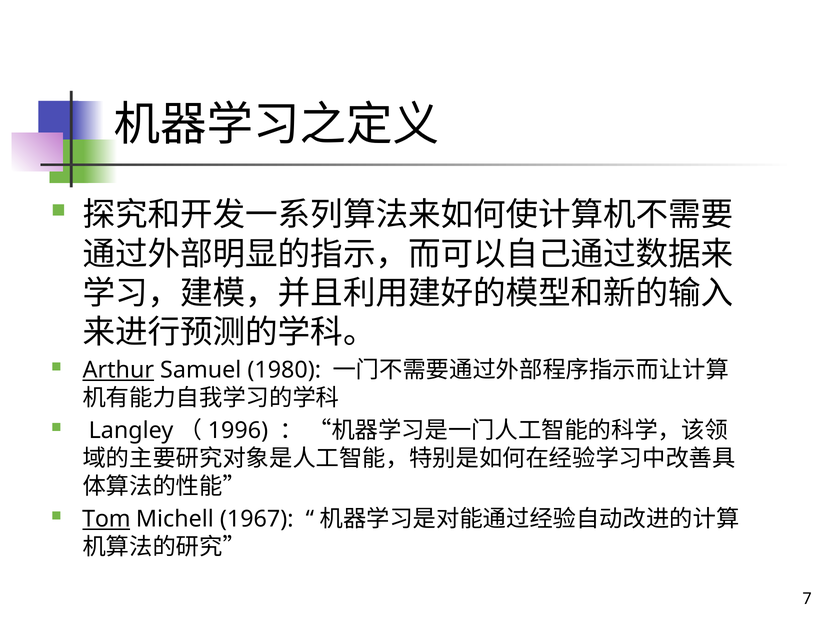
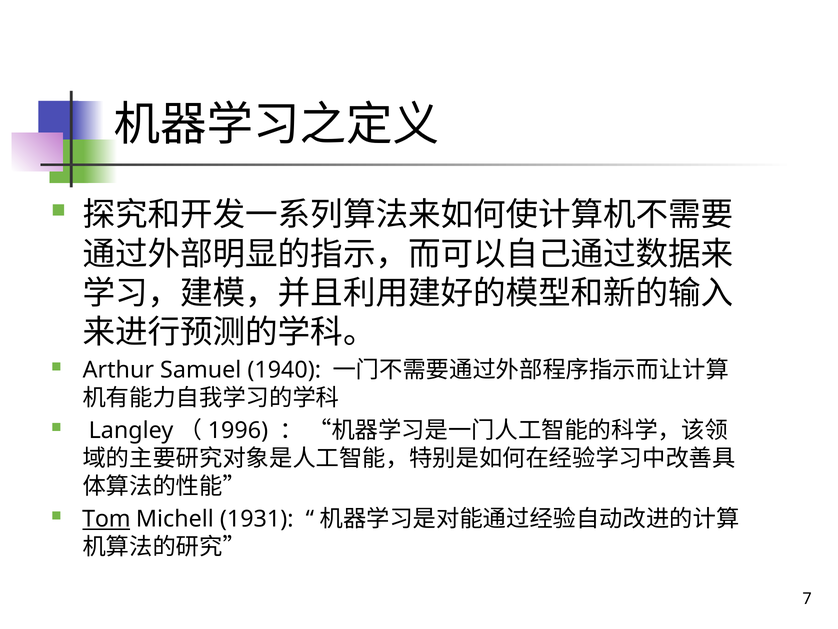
Arthur underline: present -> none (118, 370)
1980: 1980 -> 1940 (284, 370)
1967: 1967 -> 1931 (257, 519)
